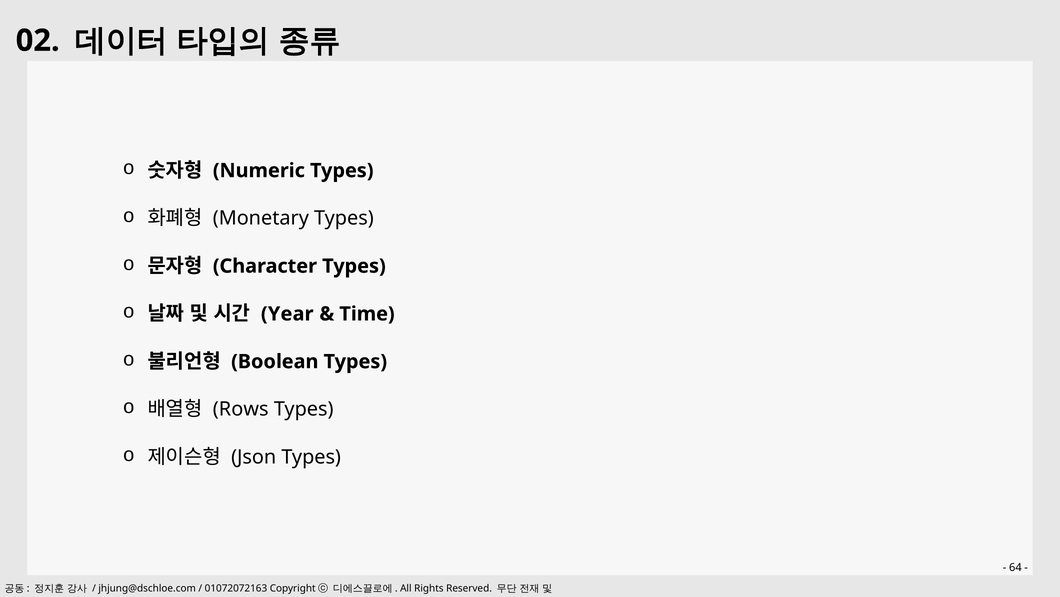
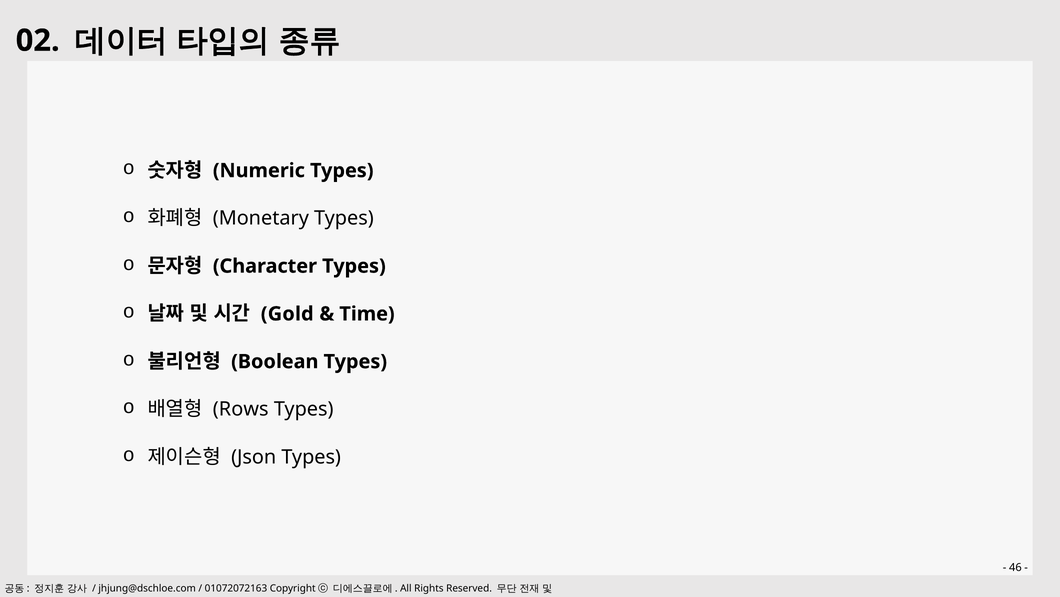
Year: Year -> Gold (287, 314)
64: 64 -> 46 (1015, 567)
